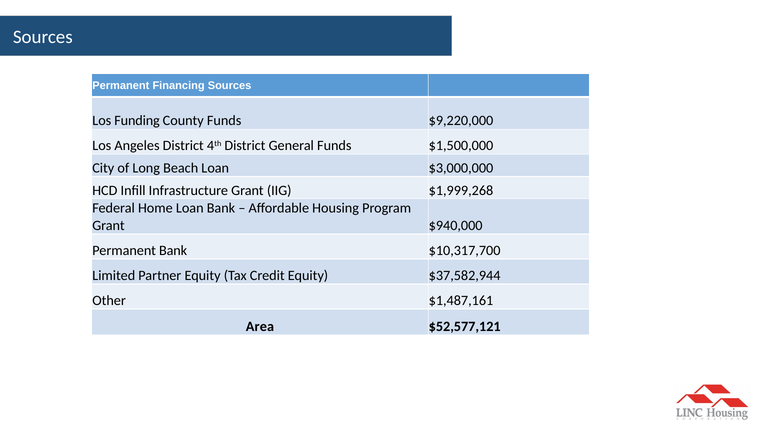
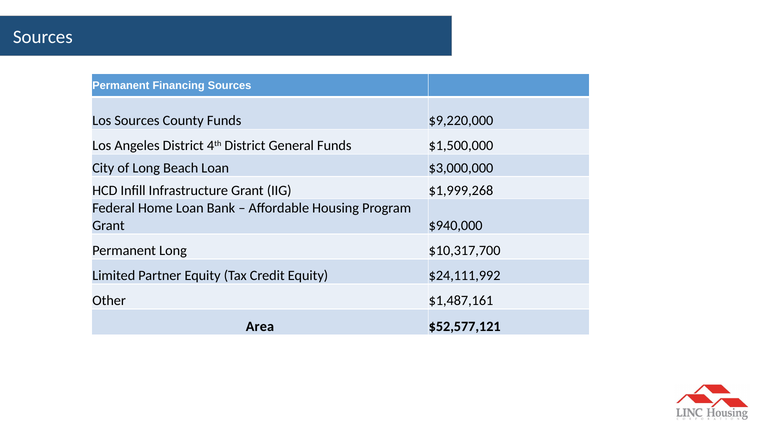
Los Funding: Funding -> Sources (137, 121)
Permanent Bank: Bank -> Long (173, 250)
$37,582,944: $37,582,944 -> $24,111,992 (465, 275)
